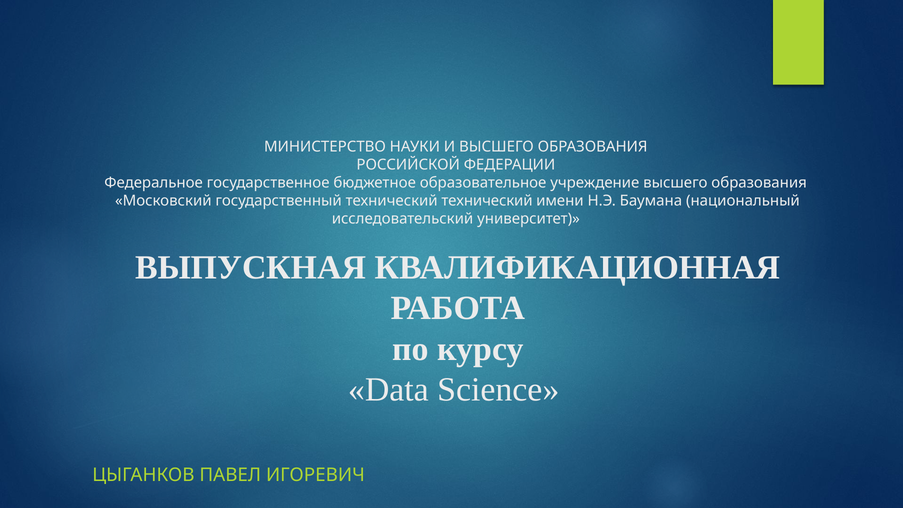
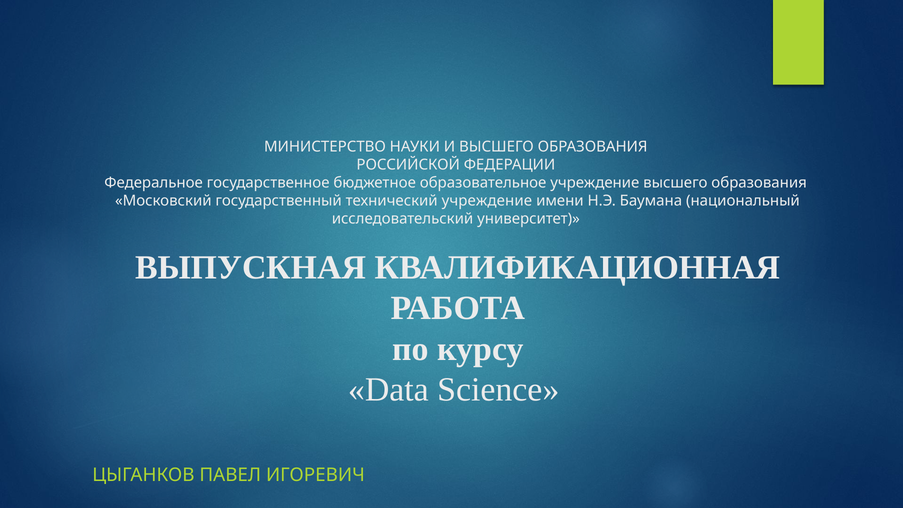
технический технический: технический -> учреждение (487, 201)
